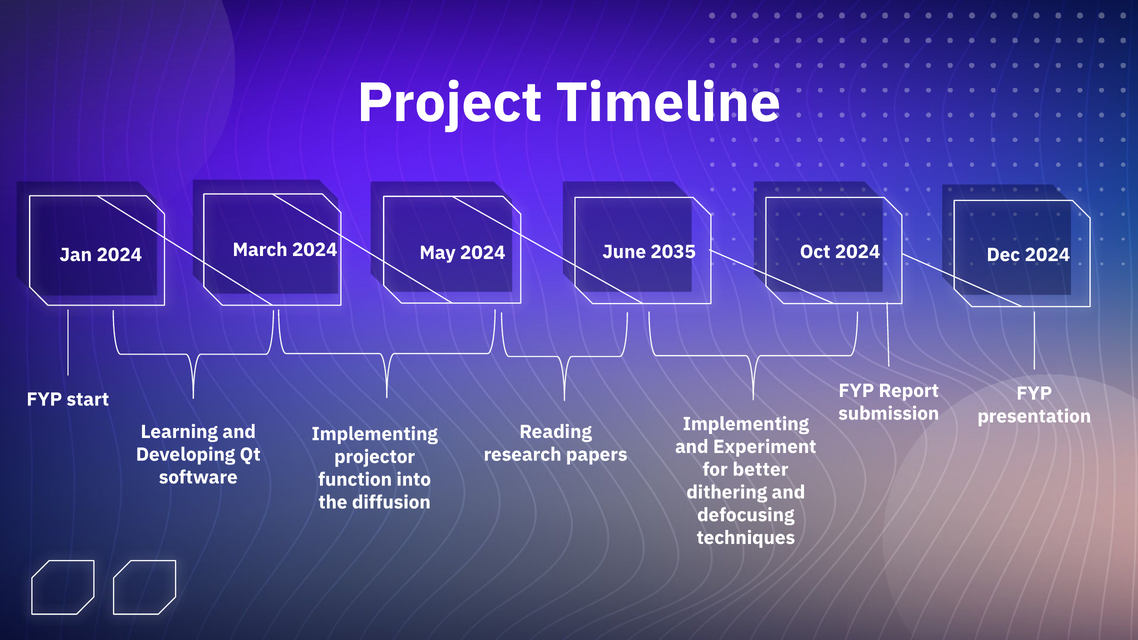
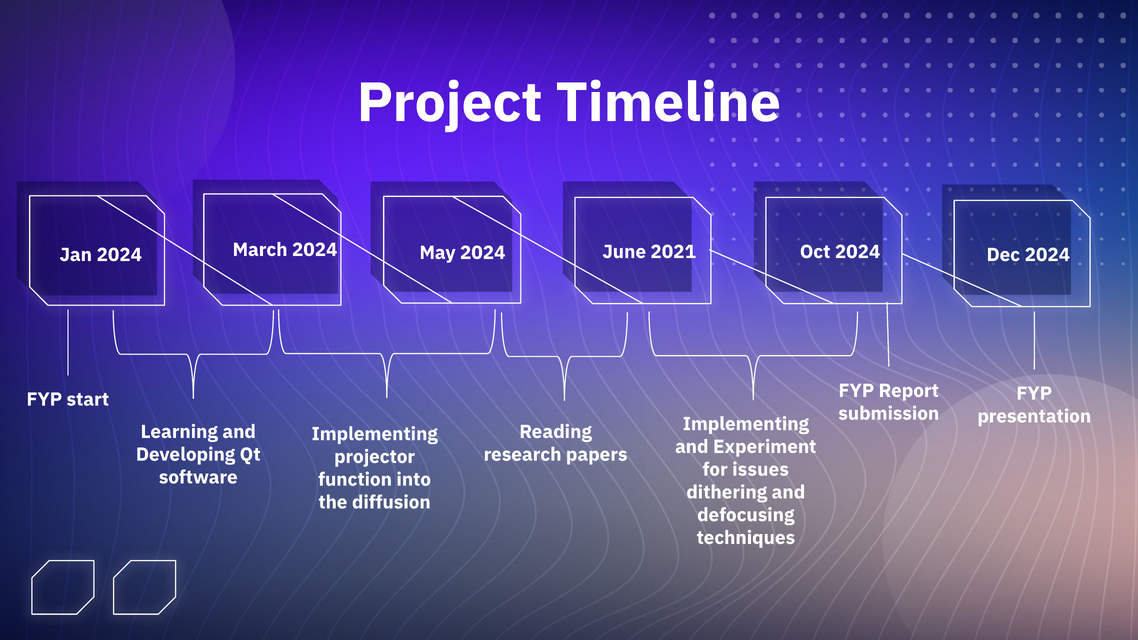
2035: 2035 -> 2021 (673, 252)
better: better -> issues (761, 470)
